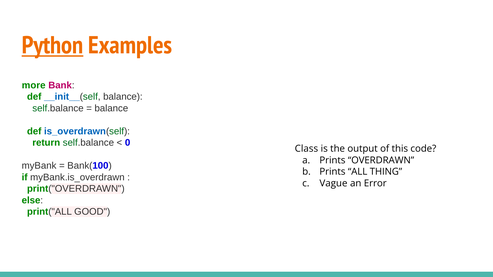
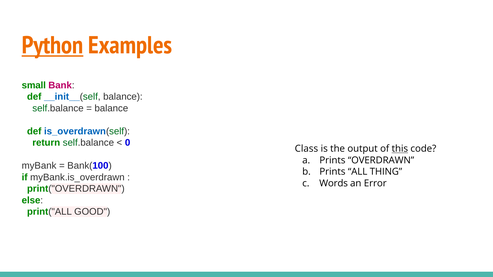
more: more -> small (34, 85)
this underline: none -> present (400, 149)
Vague: Vague -> Words (334, 183)
